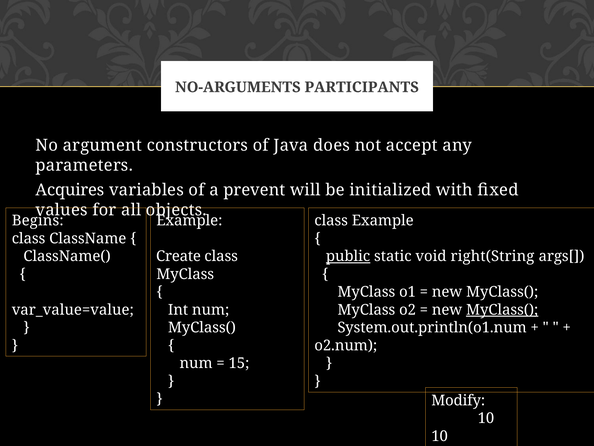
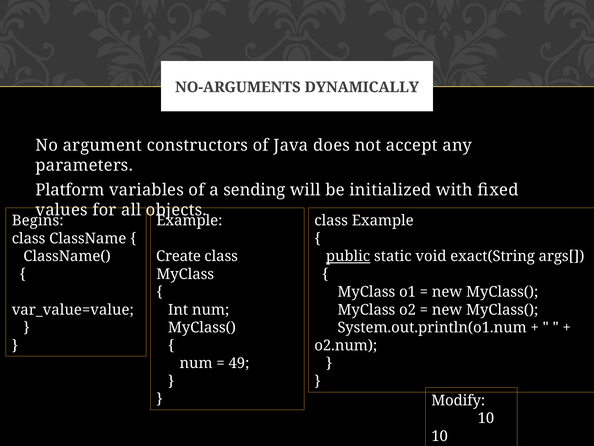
PARTICIPANTS: PARTICIPANTS -> DYNAMICALLY (362, 87)
Acquires: Acquires -> Platform (70, 190)
prevent: prevent -> sending (254, 190)
right(String: right(String -> exact(String (493, 256)
MyClass( underline: present -> none (502, 310)
15: 15 -> 49 (239, 363)
